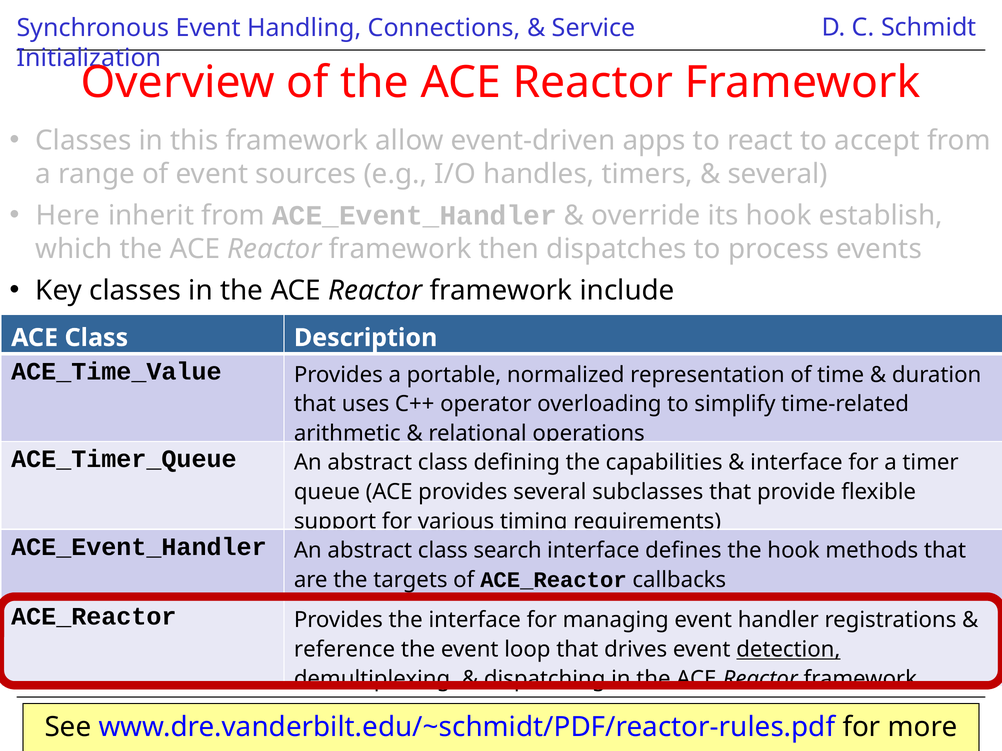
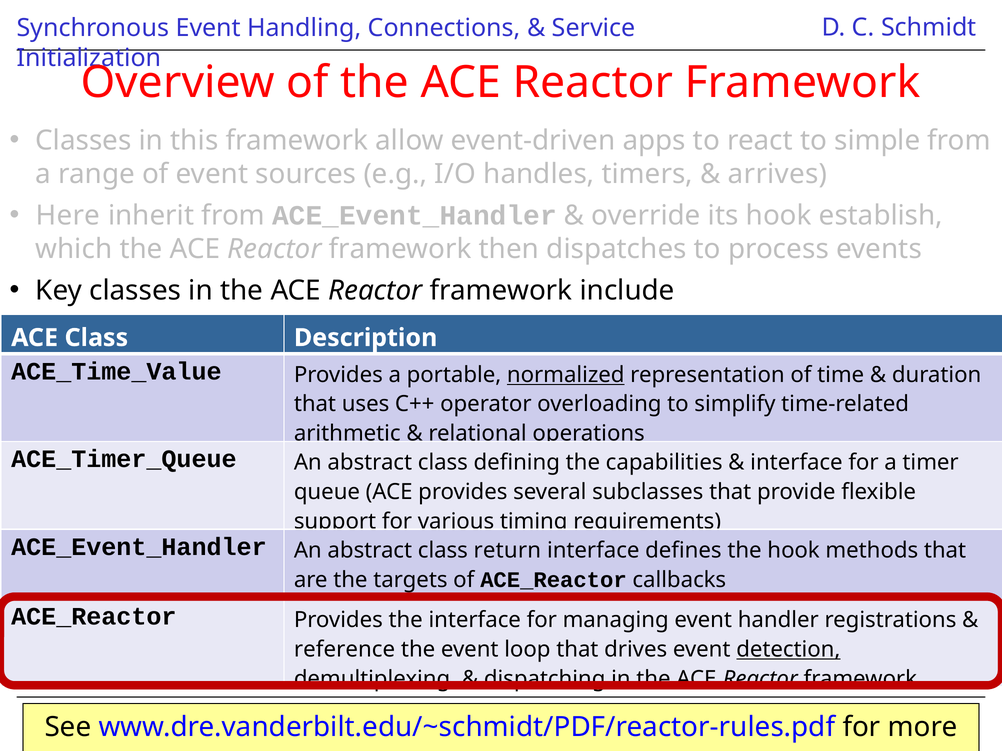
accept: accept -> simple (877, 141)
several: several -> arrives (777, 174)
normalized underline: none -> present (566, 375)
search: search -> return (507, 551)
